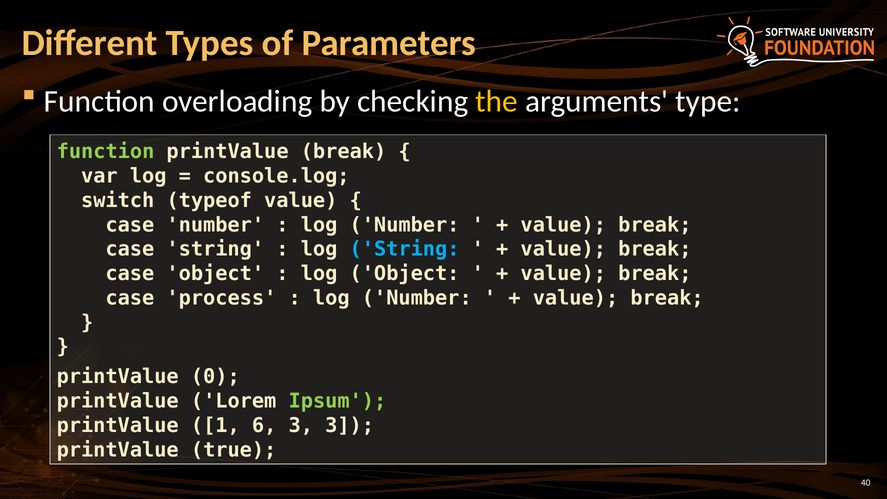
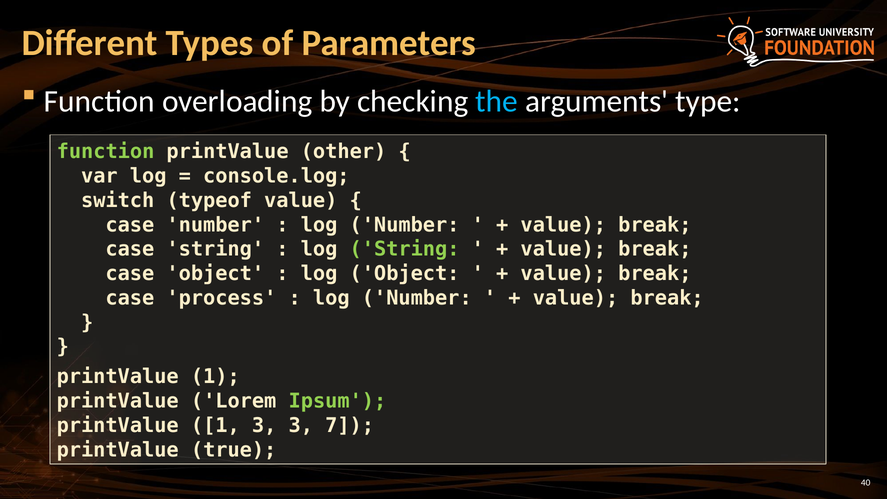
the colour: yellow -> light blue (497, 101)
printValue break: break -> other (344, 152)
String colour: light blue -> light green (405, 249)
0: 0 -> 1 (215, 377)
1 6: 6 -> 3 (264, 426)
3 3: 3 -> 7 (350, 426)
